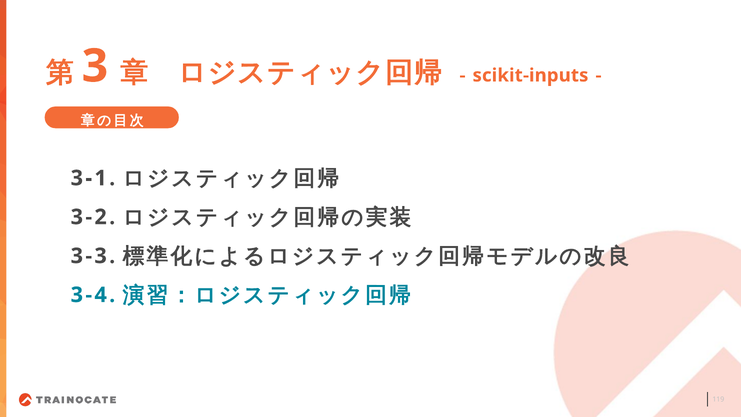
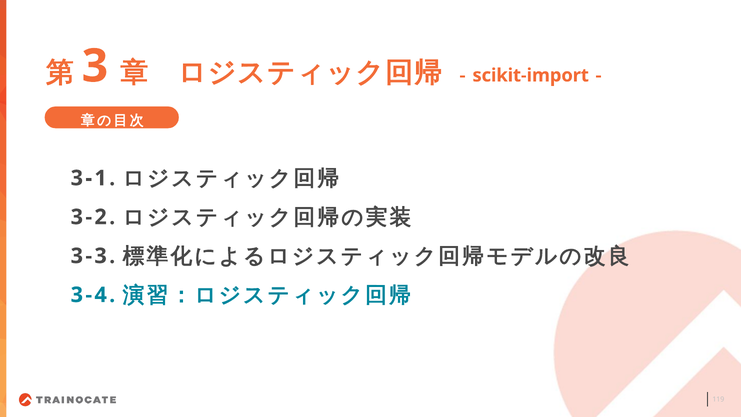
scikit-inputs: scikit-inputs -> scikit-import (531, 75)
